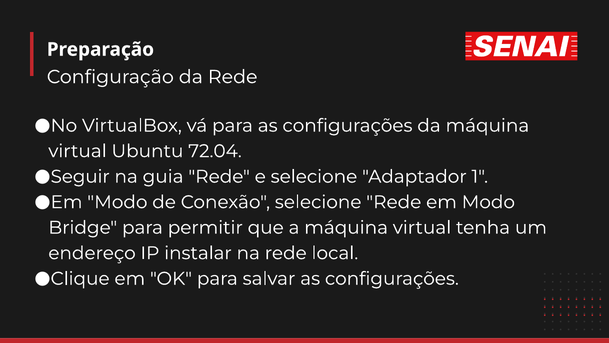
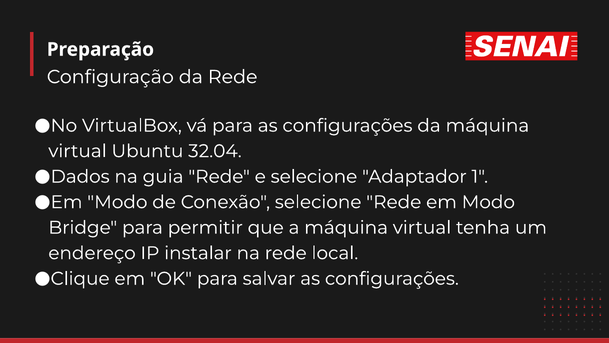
72.04: 72.04 -> 32.04 (215, 151)
Seguir: Seguir -> Dados (80, 176)
